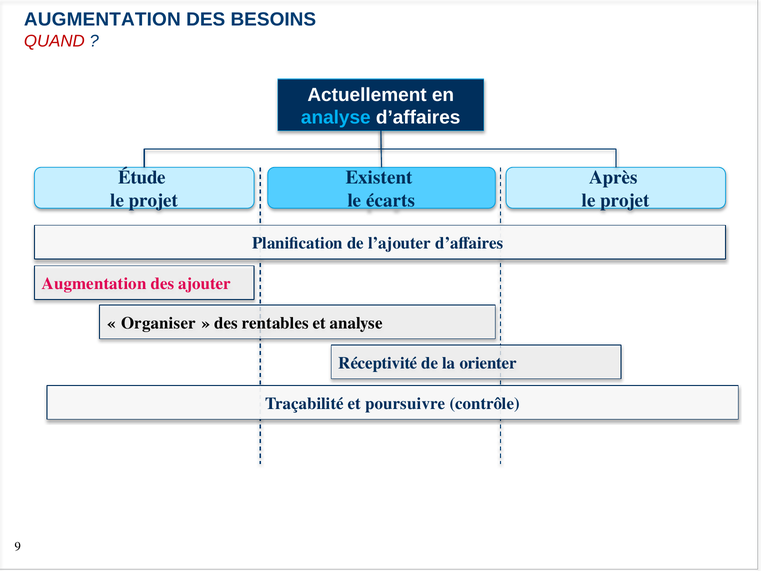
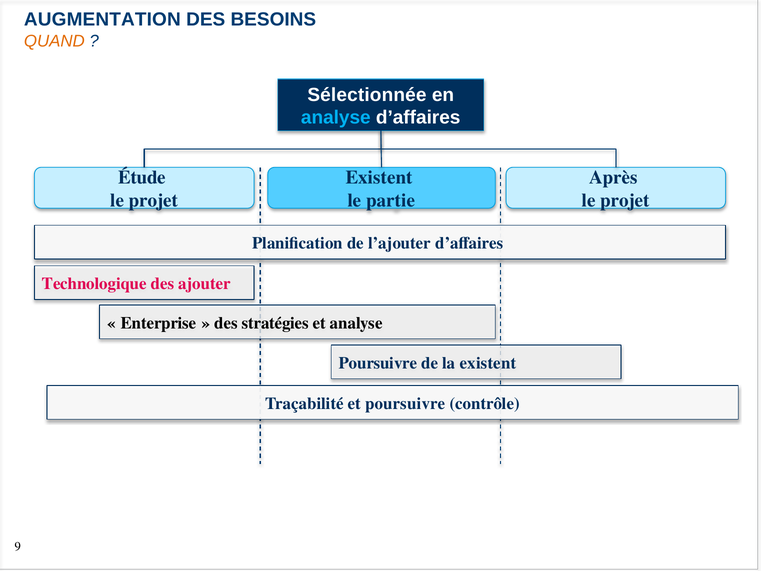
QUAND colour: red -> orange (54, 41)
Actuellement: Actuellement -> Sélectionnée (367, 95)
écarts: écarts -> partie (391, 200)
Augmentation: Augmentation -> Technologique (94, 284)
Organiser: Organiser -> Enterprise (159, 323)
rentables: rentables -> stratégies (275, 323)
Réceptivité: Réceptivité -> Poursuivre (378, 363)
la orienter: orienter -> existent (488, 363)
